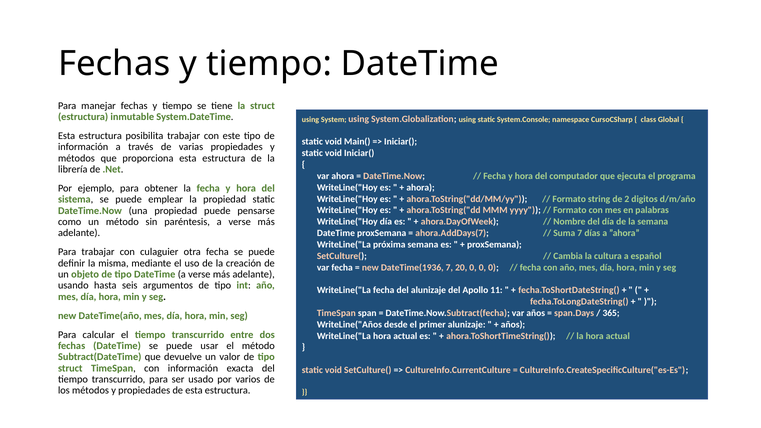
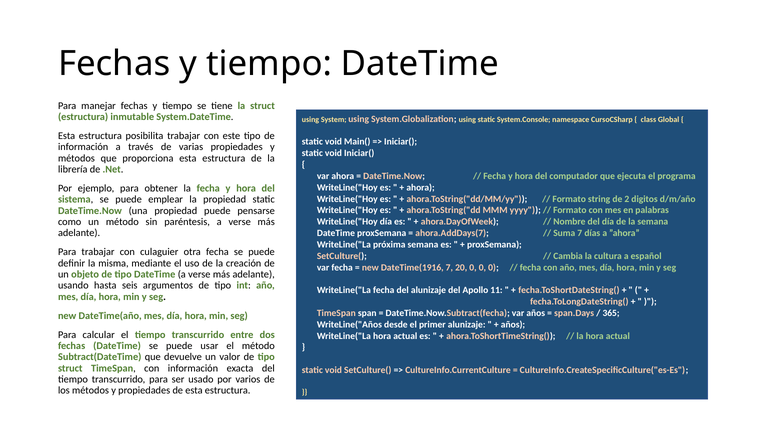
DateTime(1936: DateTime(1936 -> DateTime(1916 (412, 267)
